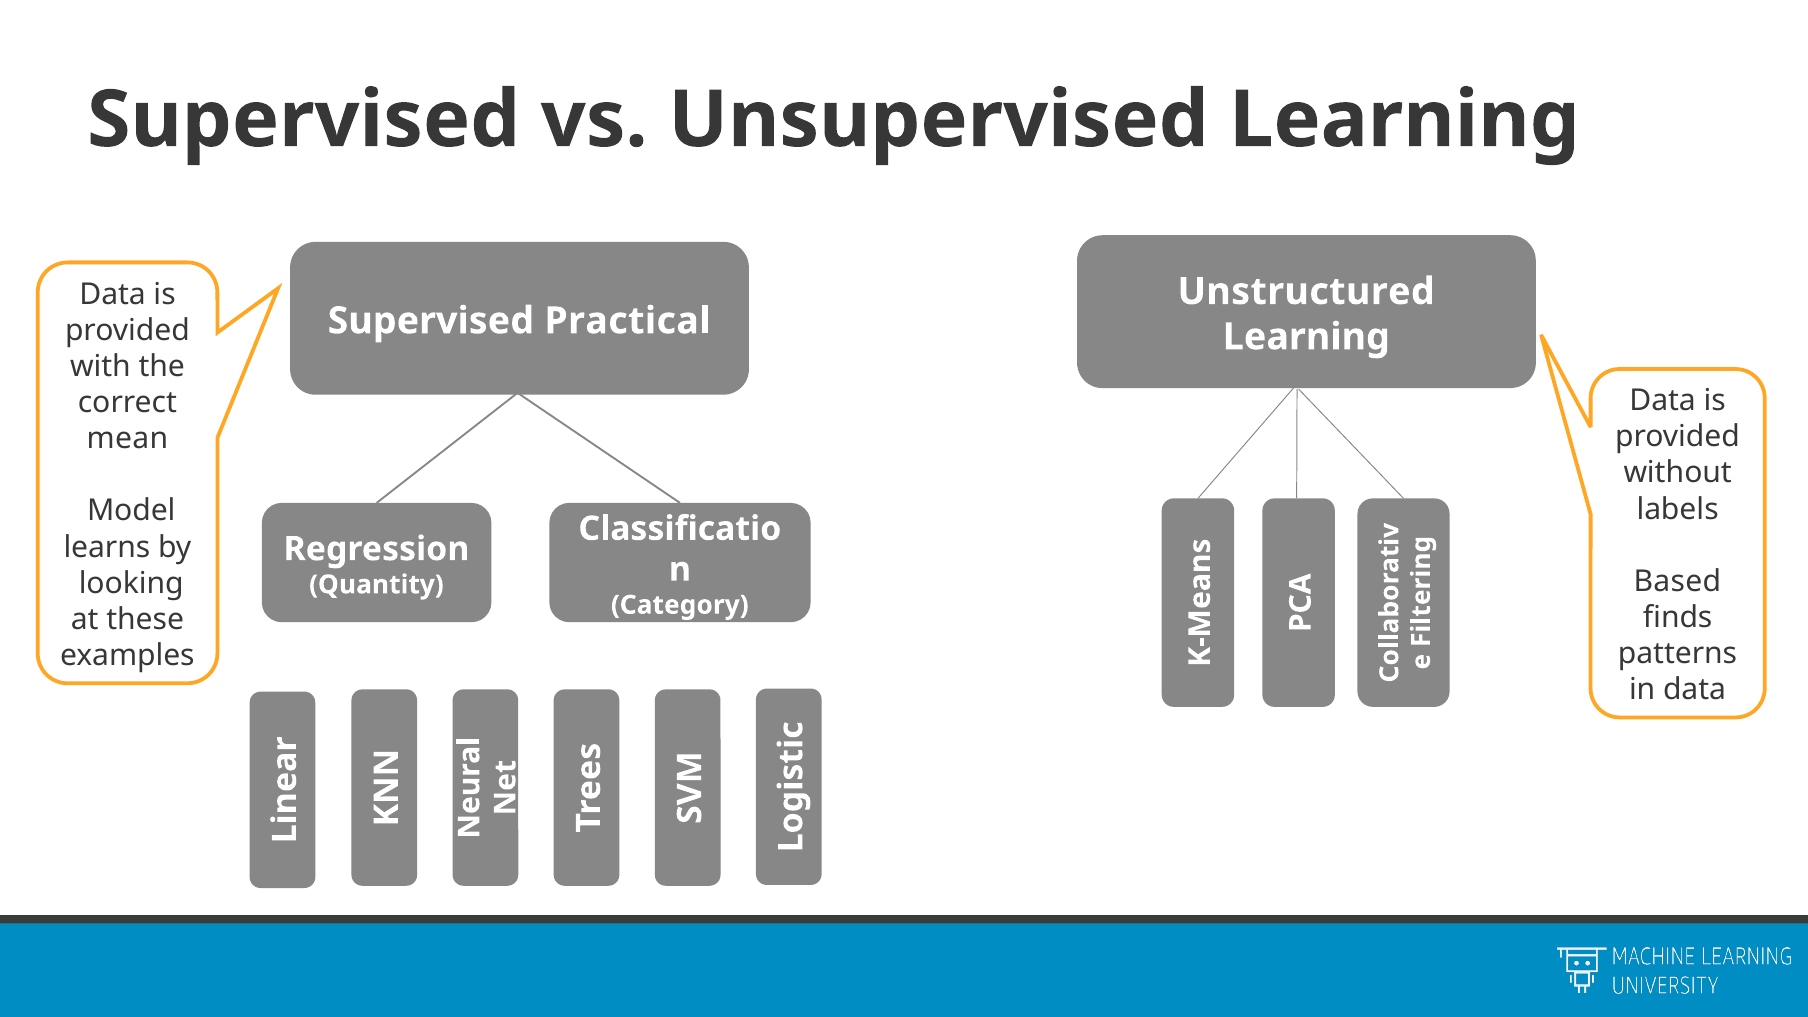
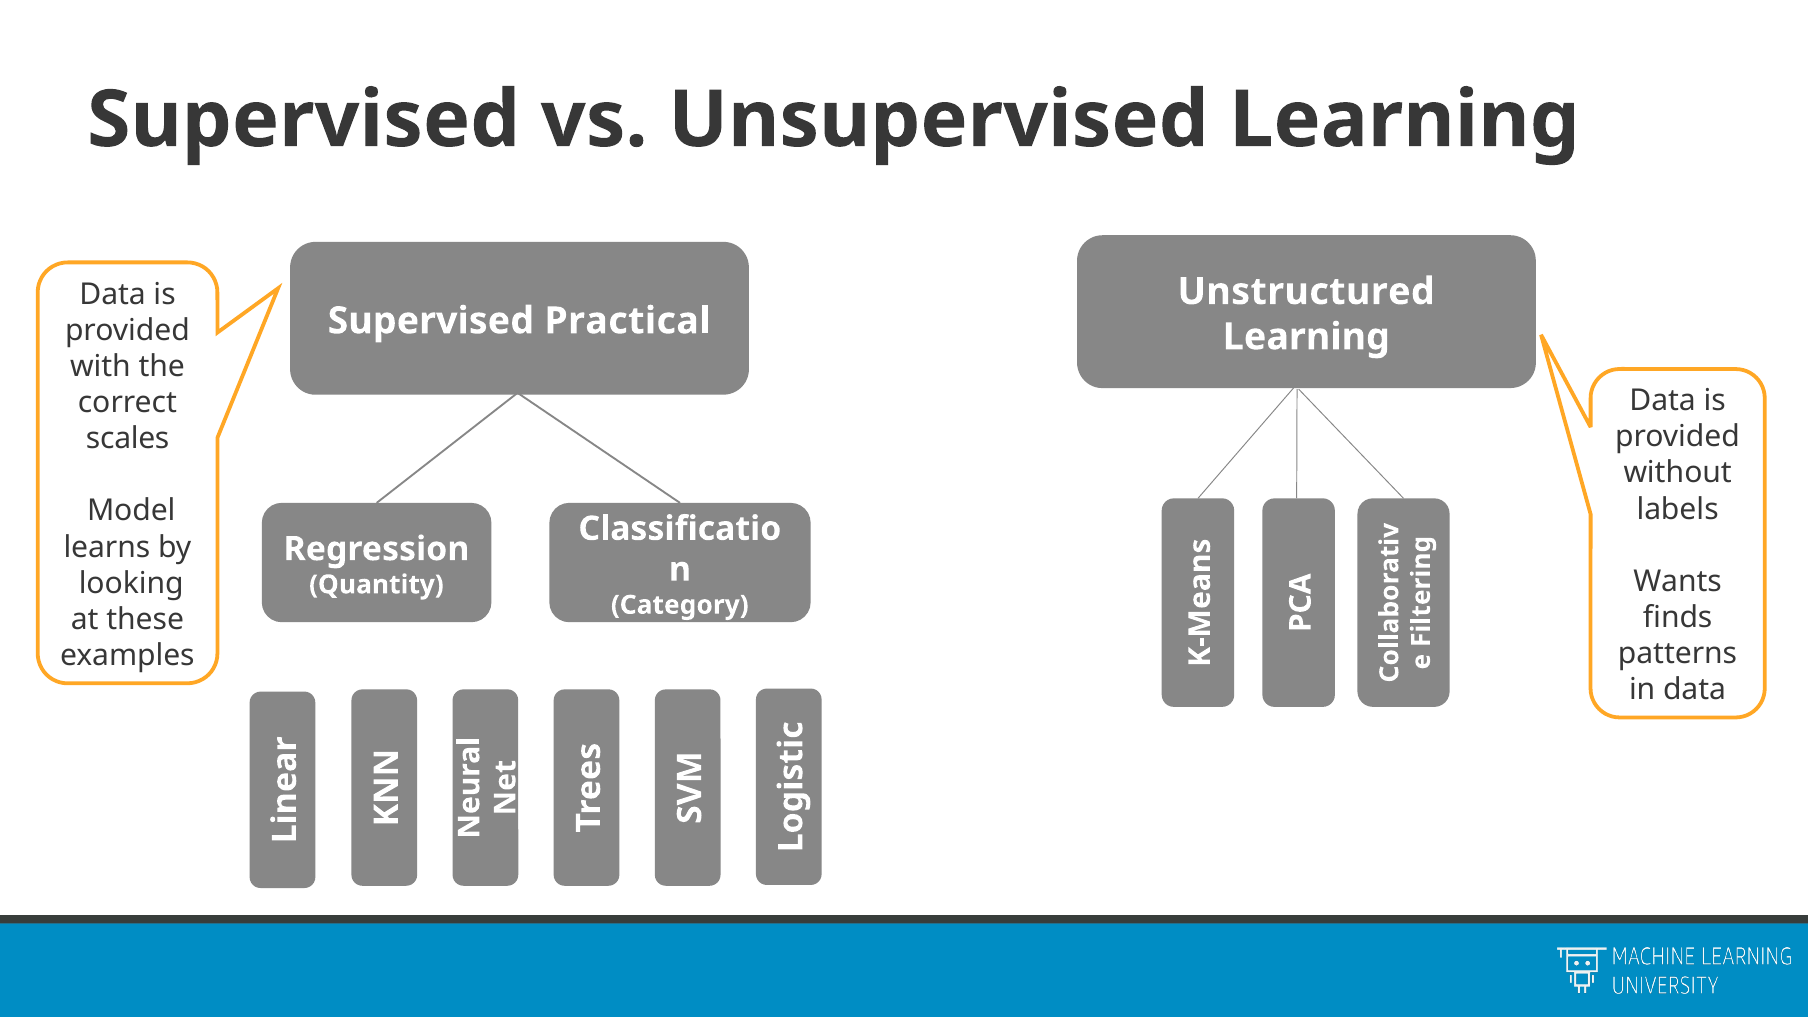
mean: mean -> scales (128, 439)
Based: Based -> Wants (1678, 581)
